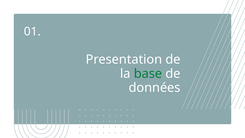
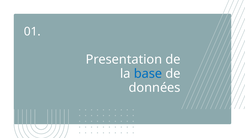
base colour: green -> blue (148, 73)
